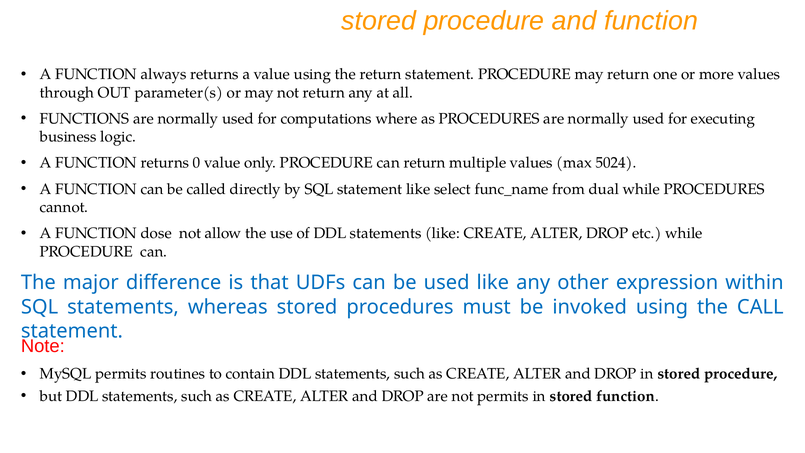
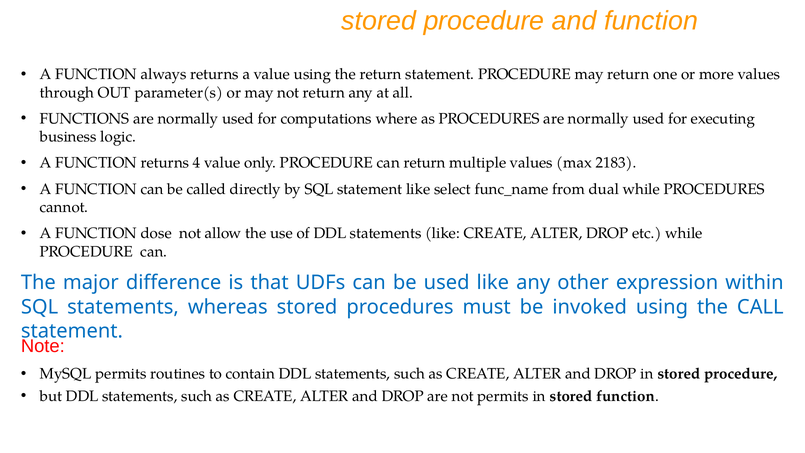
0: 0 -> 4 (197, 163)
5024: 5024 -> 2183 (616, 163)
